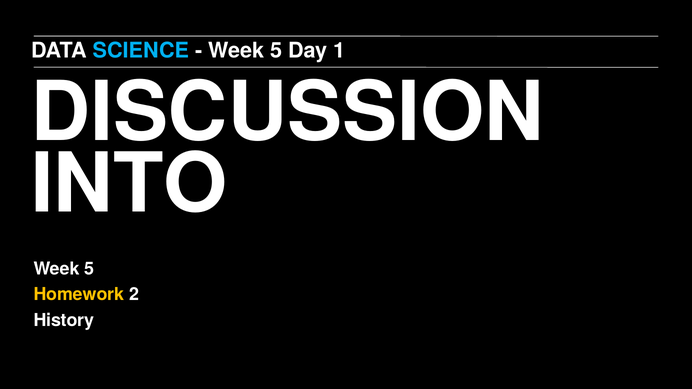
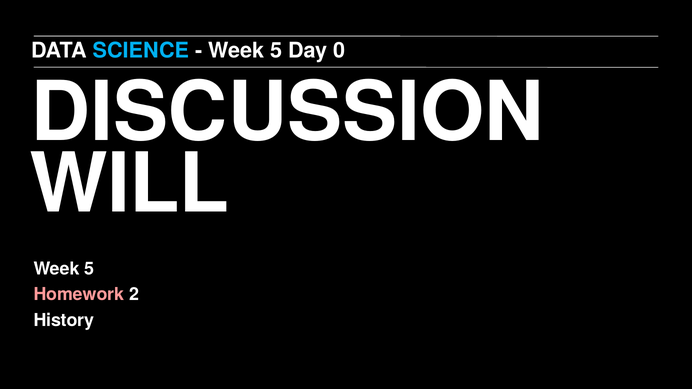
1: 1 -> 0 (339, 51)
INTO: INTO -> WILL (130, 184)
Homework colour: yellow -> pink (79, 294)
